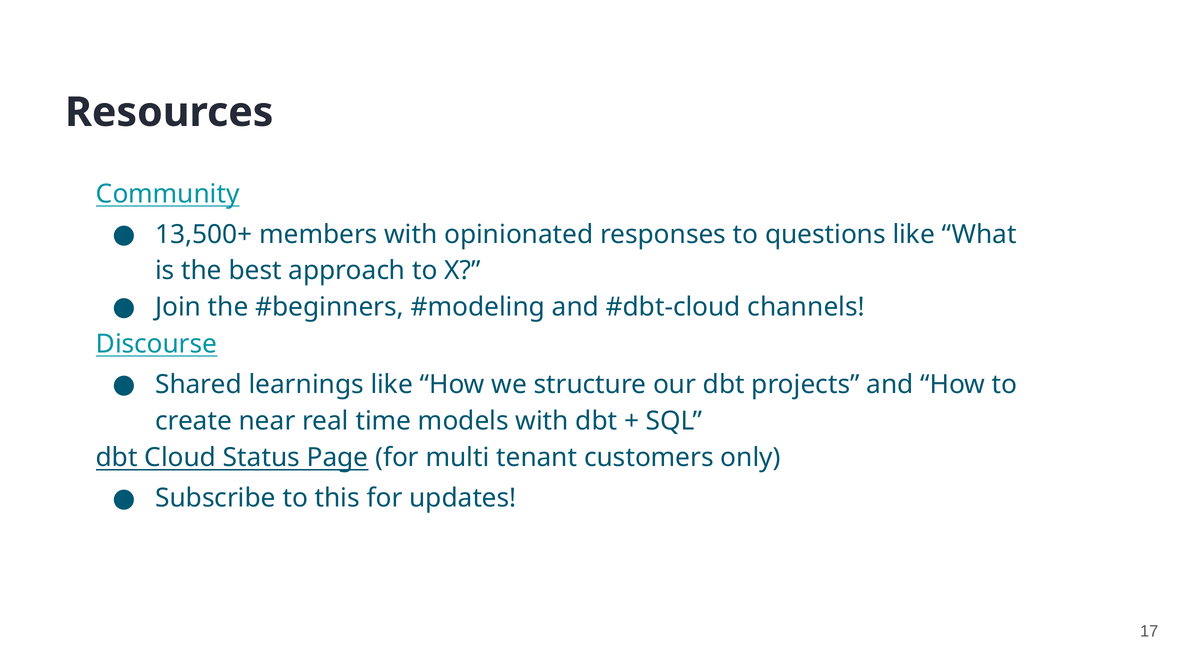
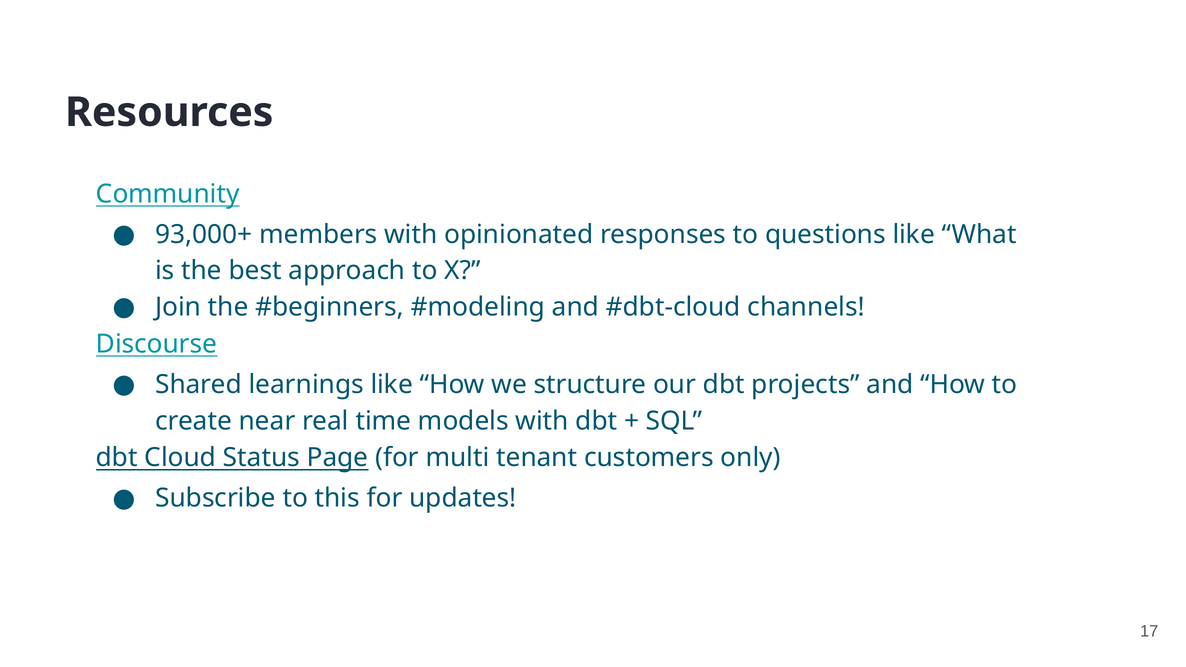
13,500+: 13,500+ -> 93,000+ (204, 235)
